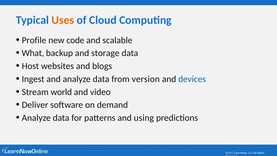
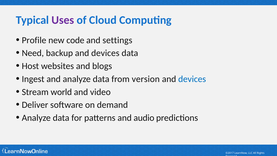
Uses colour: orange -> purple (63, 20)
scalable: scalable -> settings (117, 40)
What: What -> Need (33, 53)
backup and storage: storage -> devices (105, 53)
using: using -> audio (144, 118)
